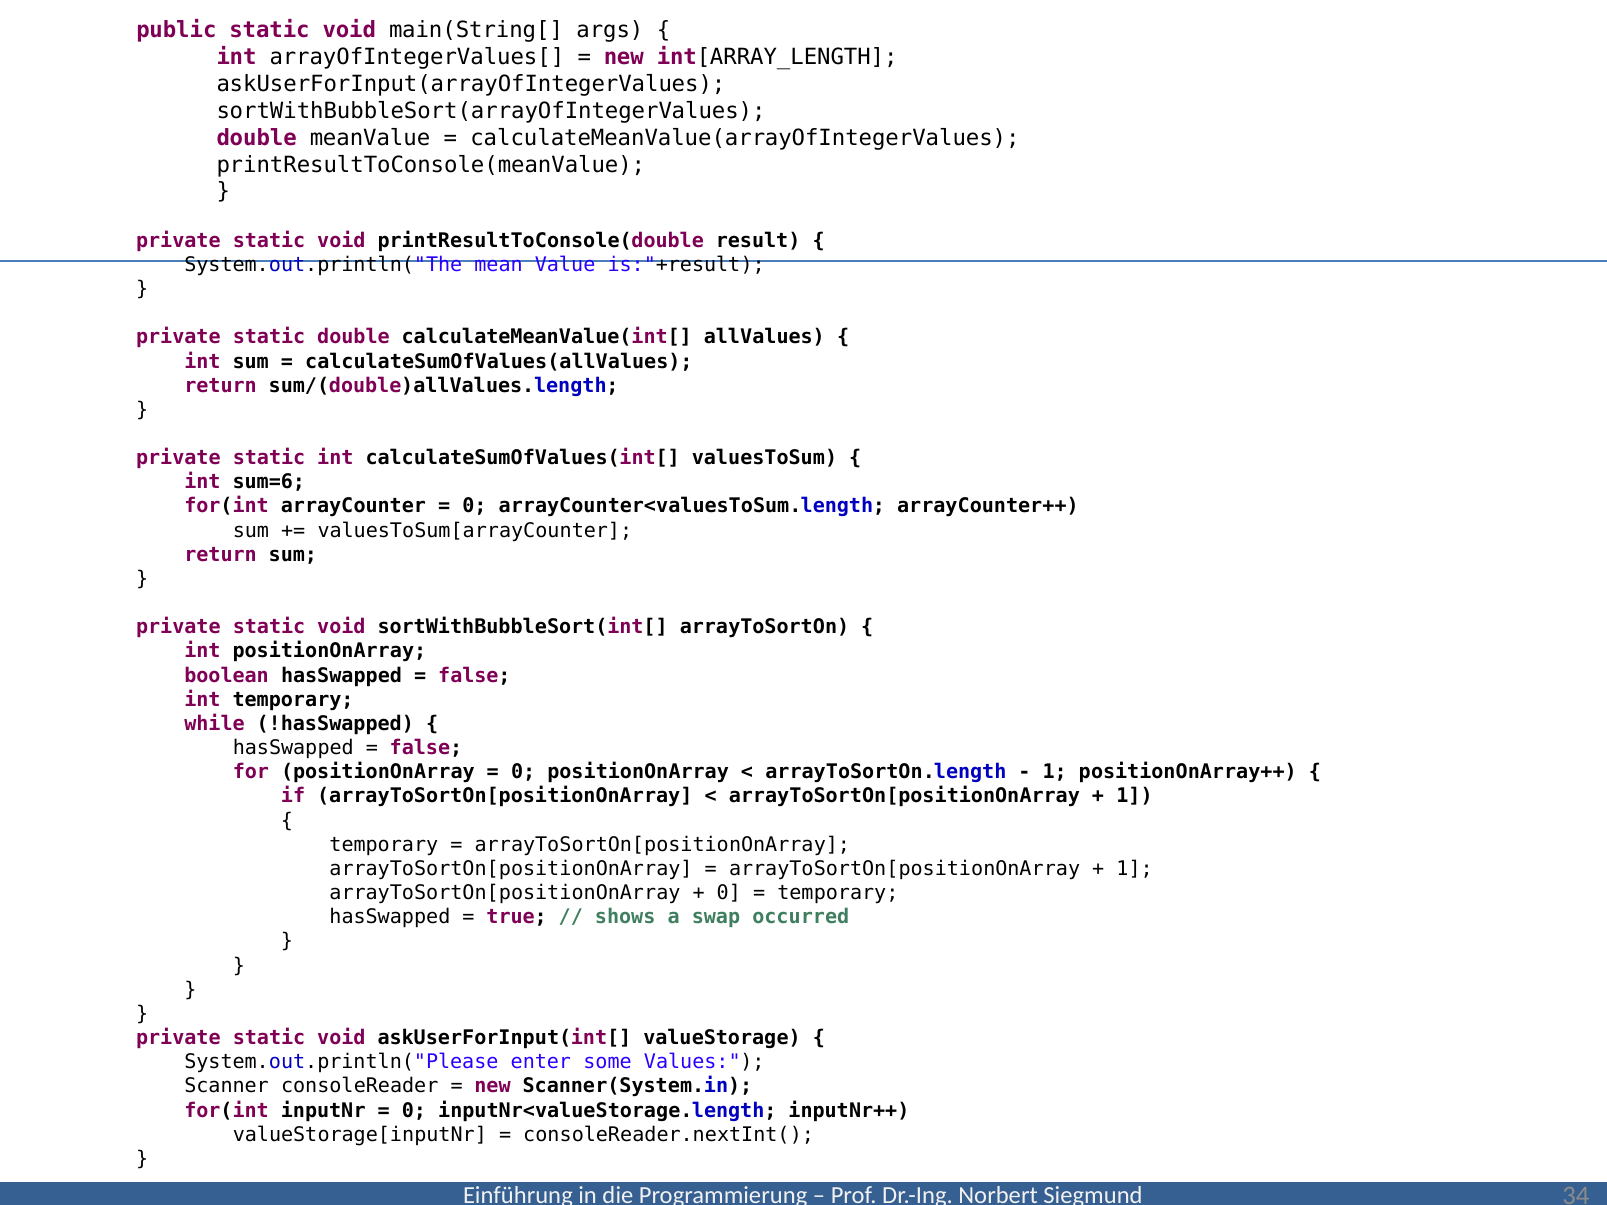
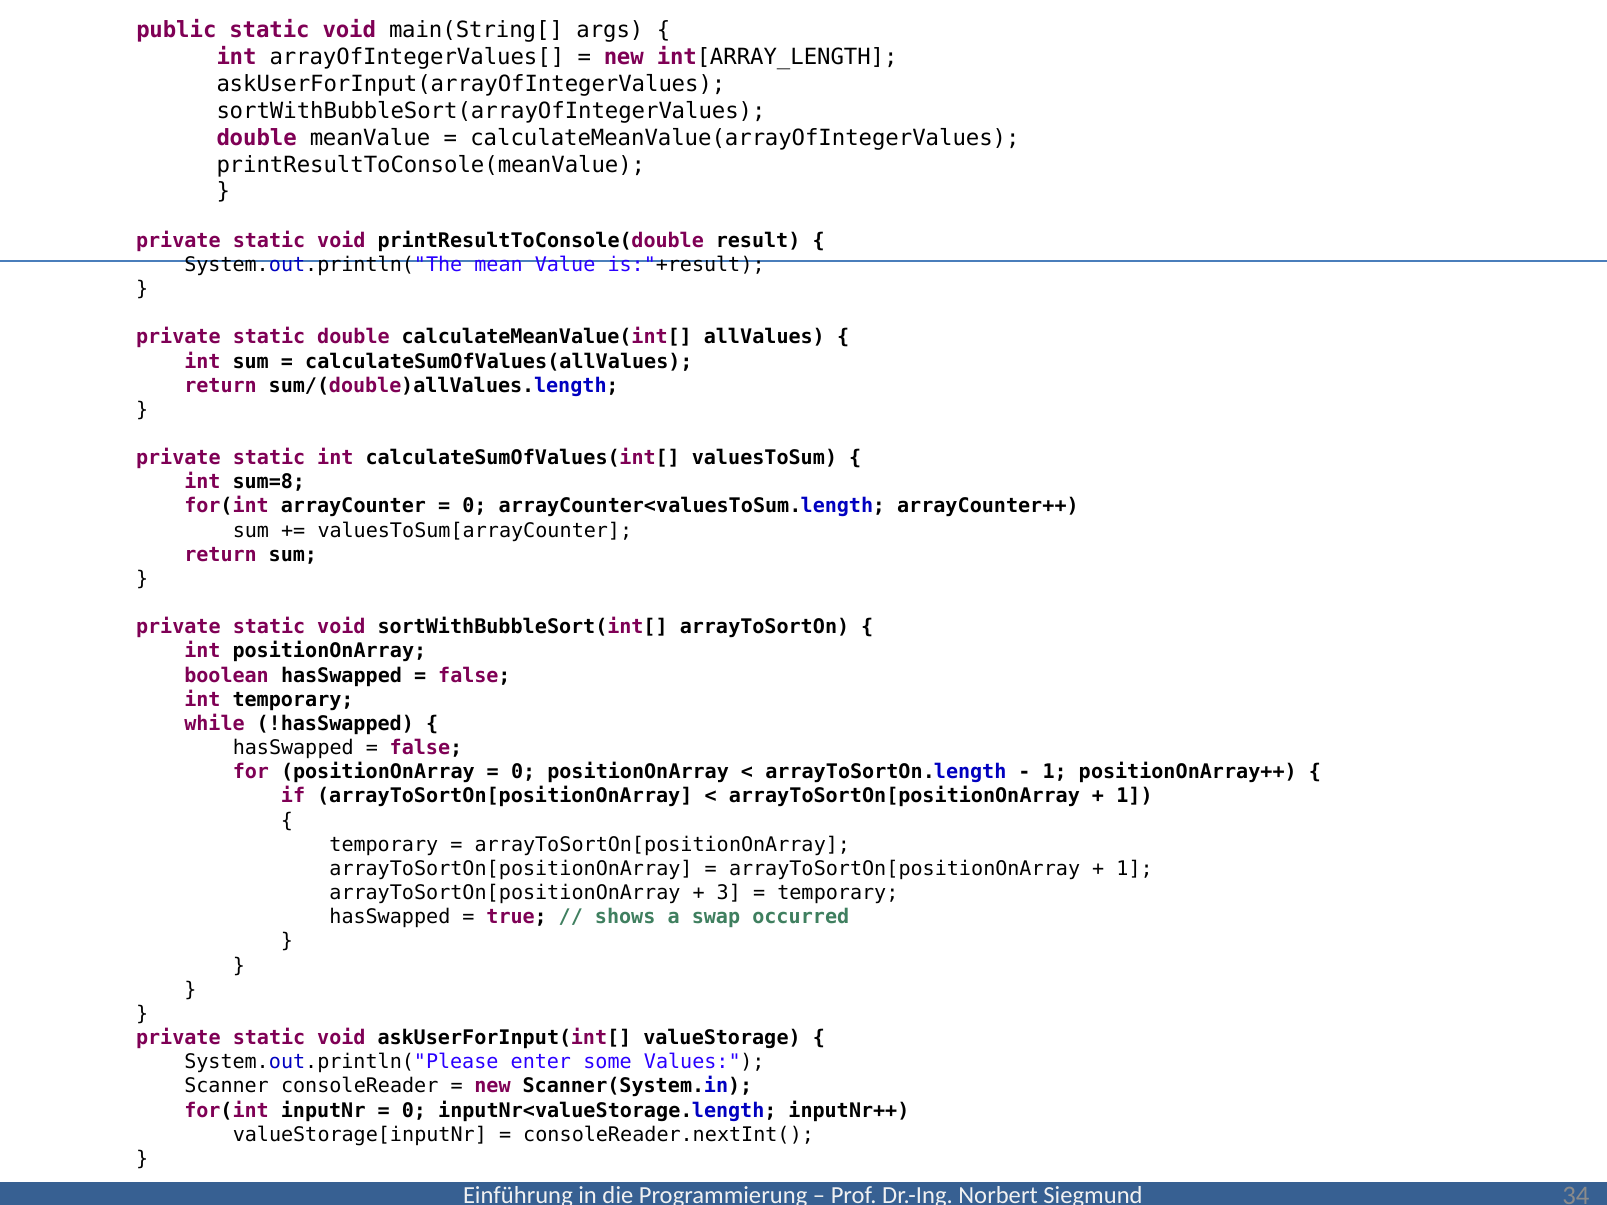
sum=6: sum=6 -> sum=8 (269, 482)
0: 0 -> 3 (729, 893)
